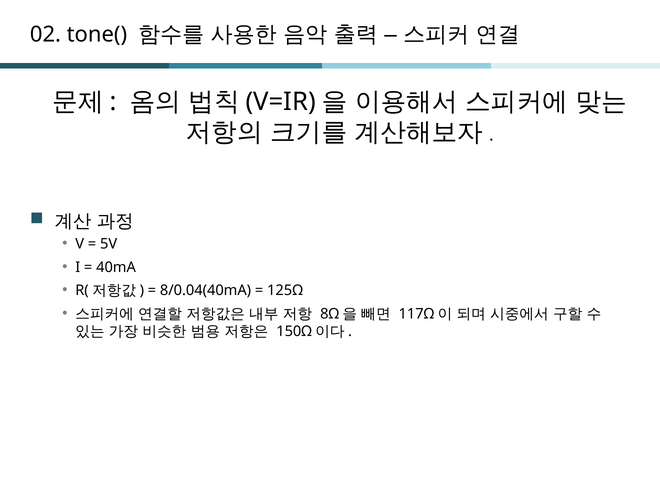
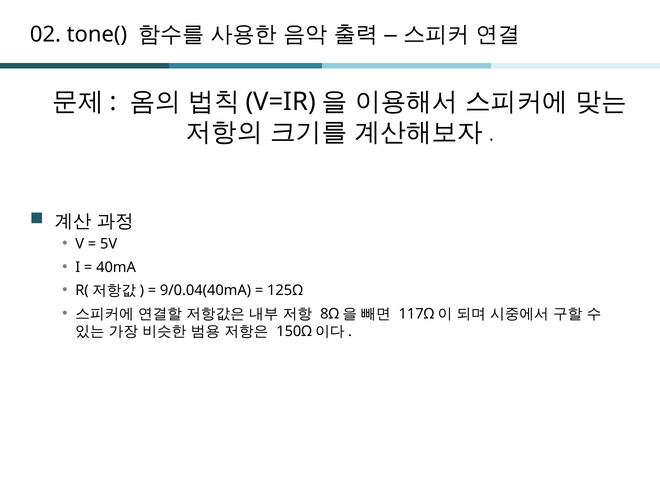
8/0.04(40mA: 8/0.04(40mA -> 9/0.04(40mA (206, 290)
